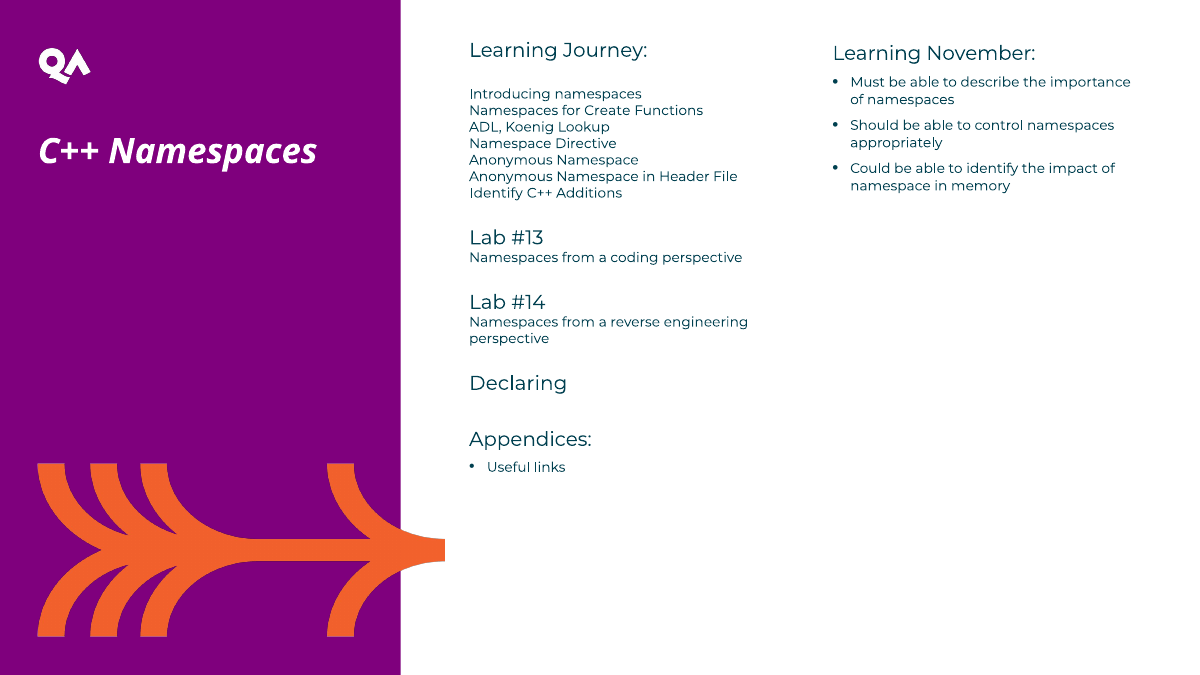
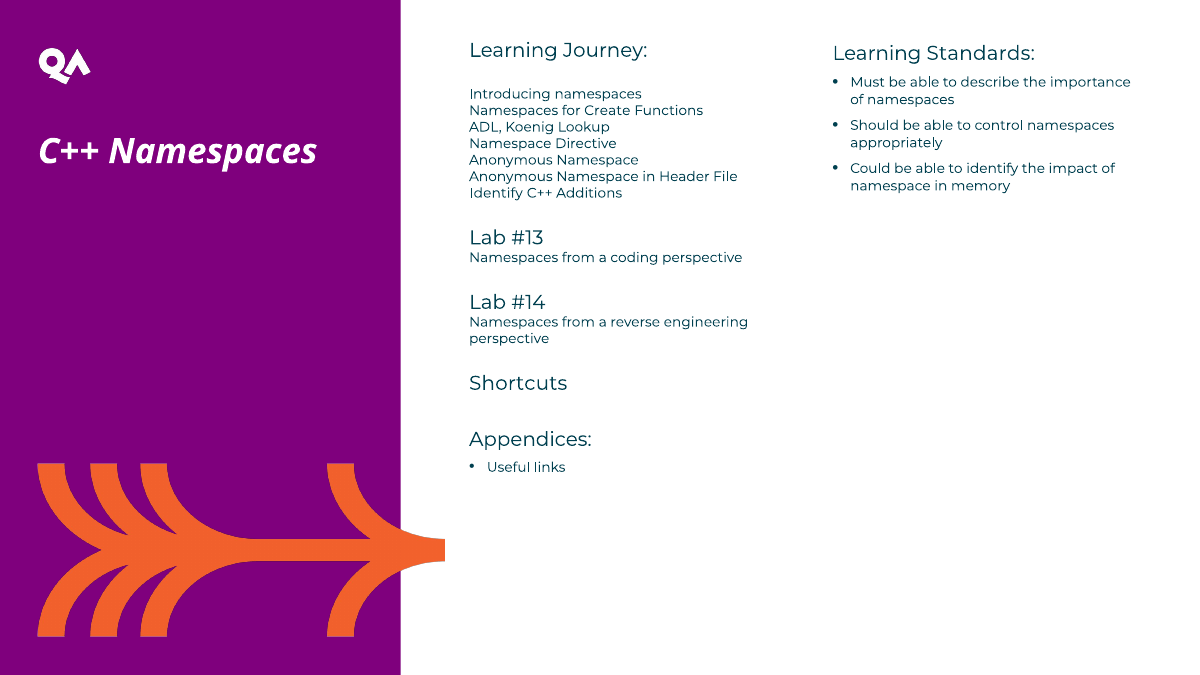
November: November -> Standards (981, 53)
Declaring: Declaring -> Shortcuts (518, 383)
